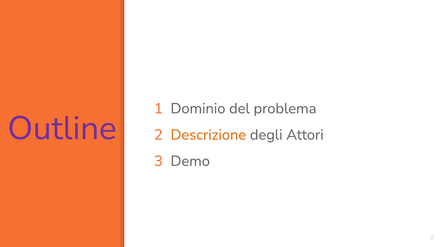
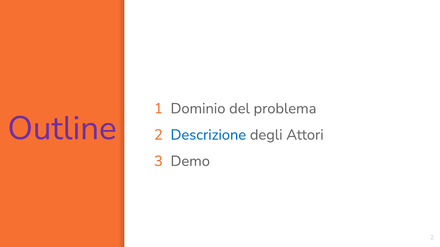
Descrizione colour: orange -> blue (208, 135)
